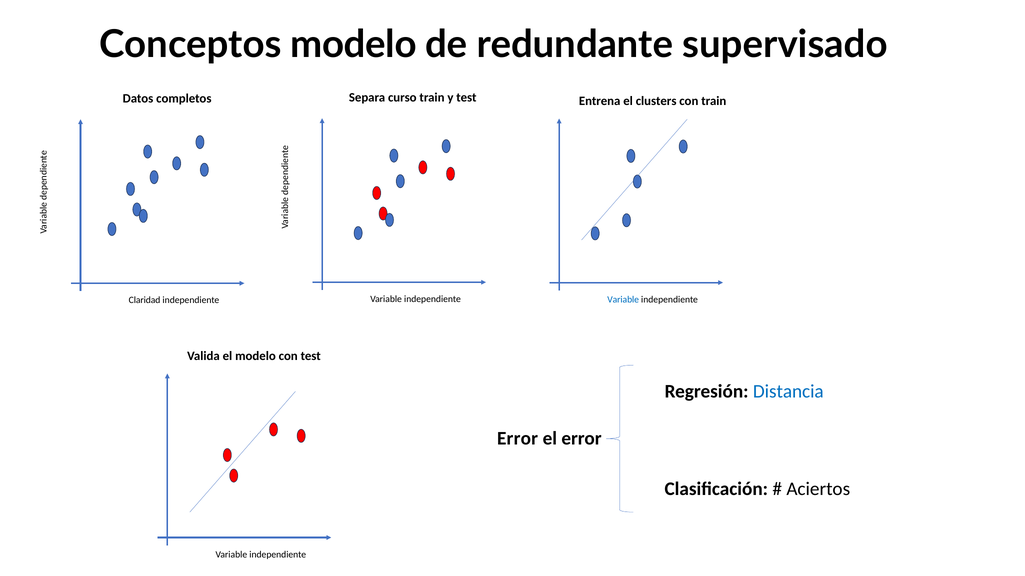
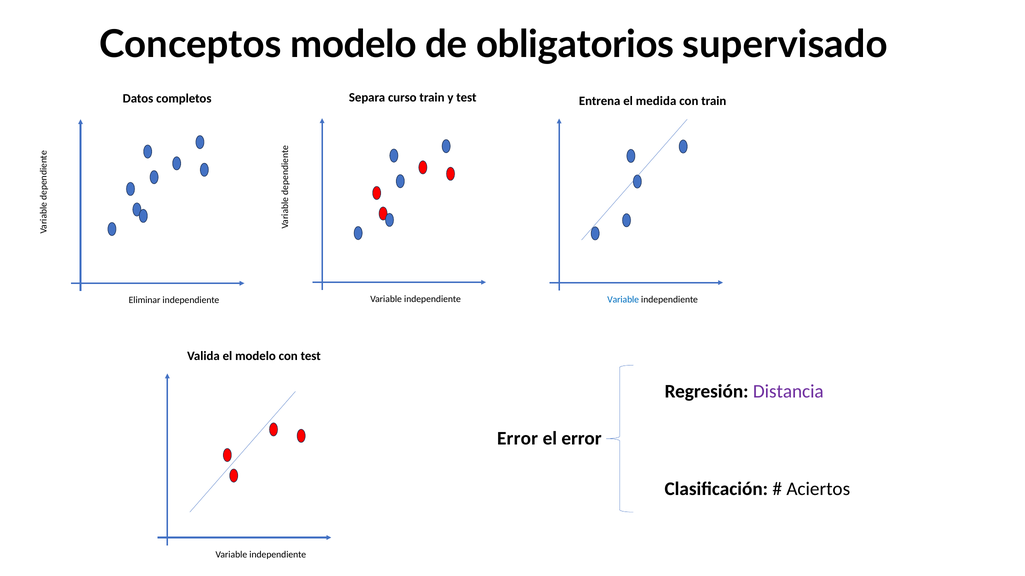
redundante: redundante -> obligatorios (575, 45)
clusters: clusters -> medida (656, 101)
Claridad: Claridad -> Eliminar (145, 300)
Distancia colour: blue -> purple (788, 392)
